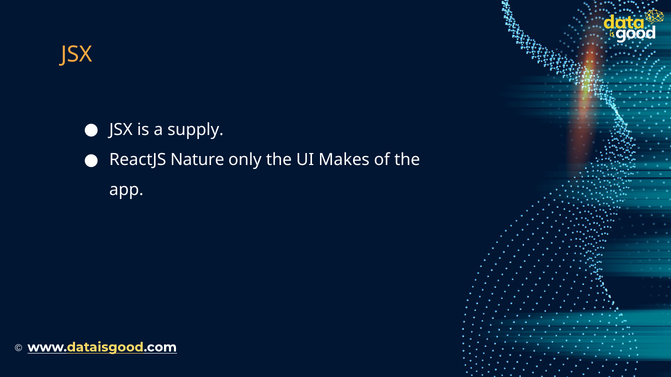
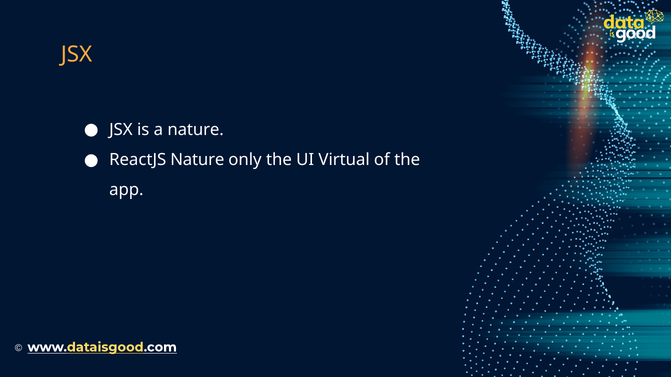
a supply: supply -> nature (196, 130)
Makes: Makes -> Virtual (344, 160)
